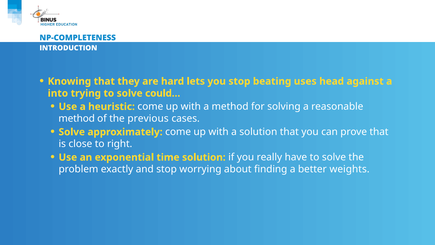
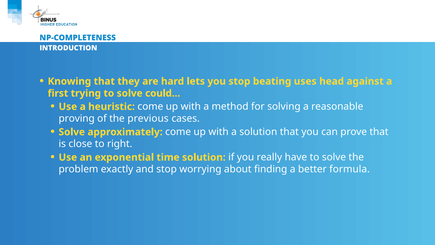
into: into -> first (58, 93)
method: method -> proving (77, 118)
weights: weights -> formula (350, 169)
